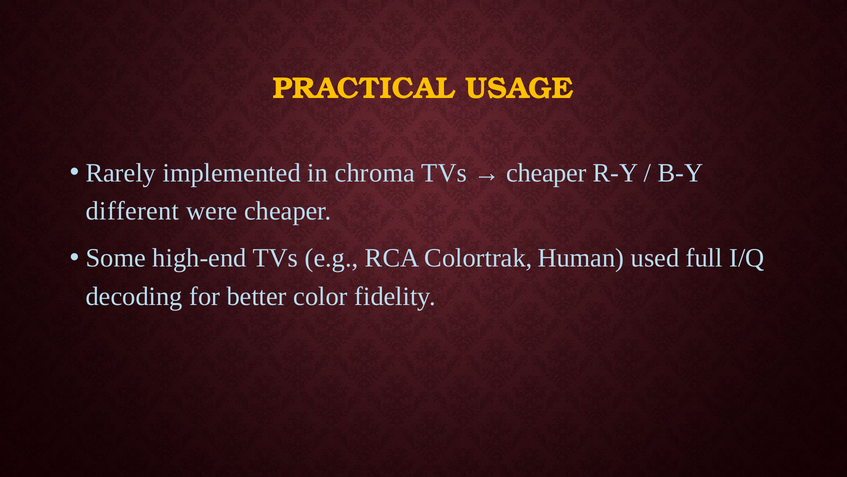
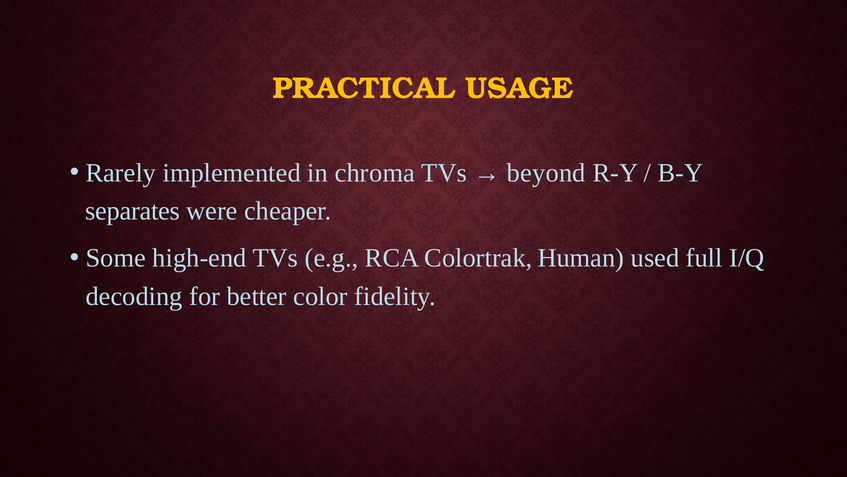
cheaper: cheaper -> beyond (546, 173)
different: different -> separates (133, 211)
